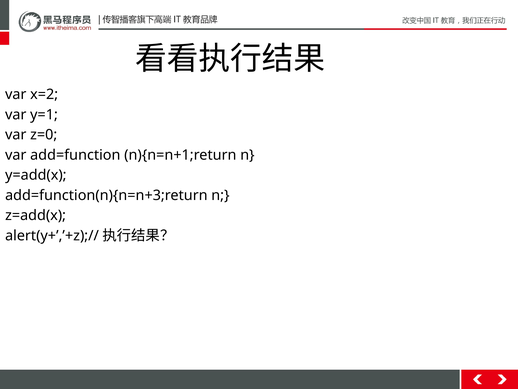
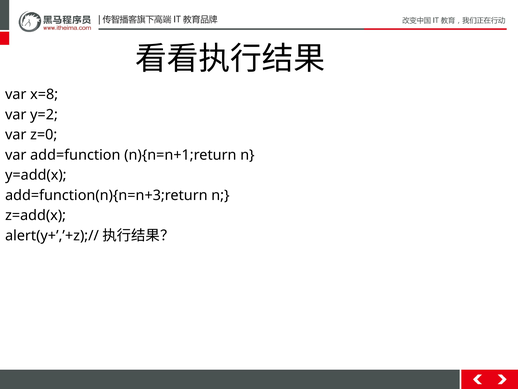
x=2: x=2 -> x=8 (44, 94)
y=1: y=1 -> y=2 (44, 115)
